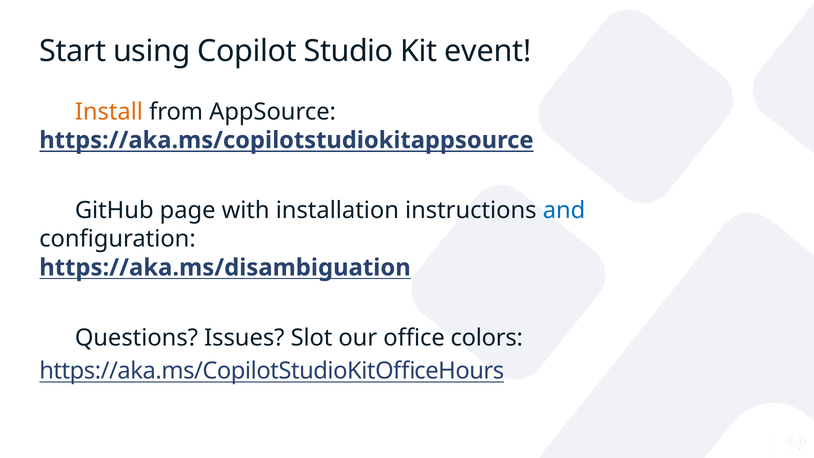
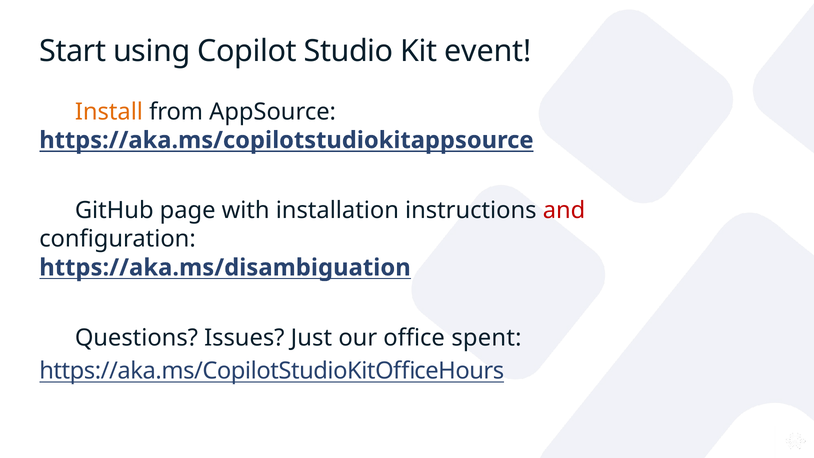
and colour: blue -> red (564, 210)
Slot: Slot -> Just (311, 338)
colors: colors -> spent (486, 338)
